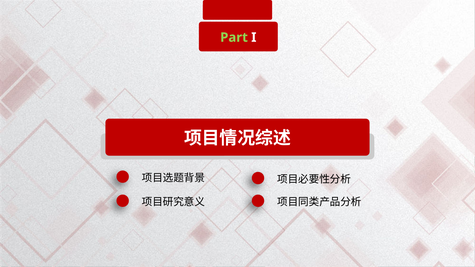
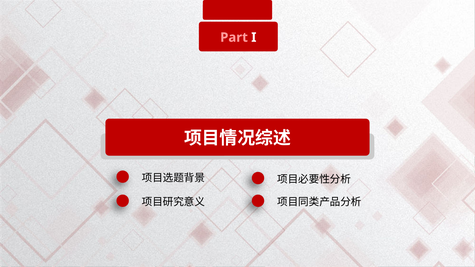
Part colour: light green -> pink (234, 37)
